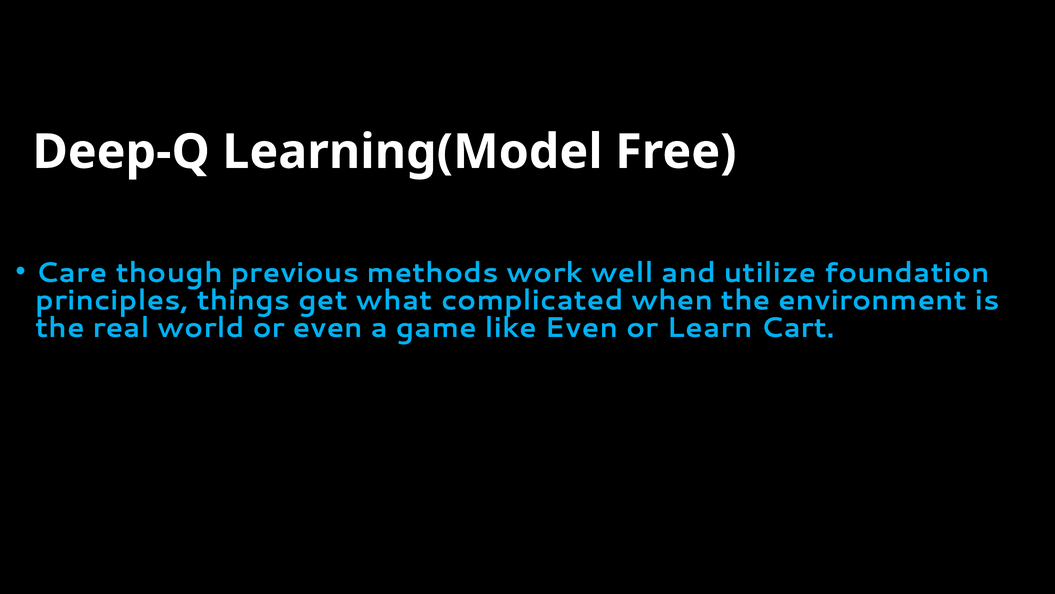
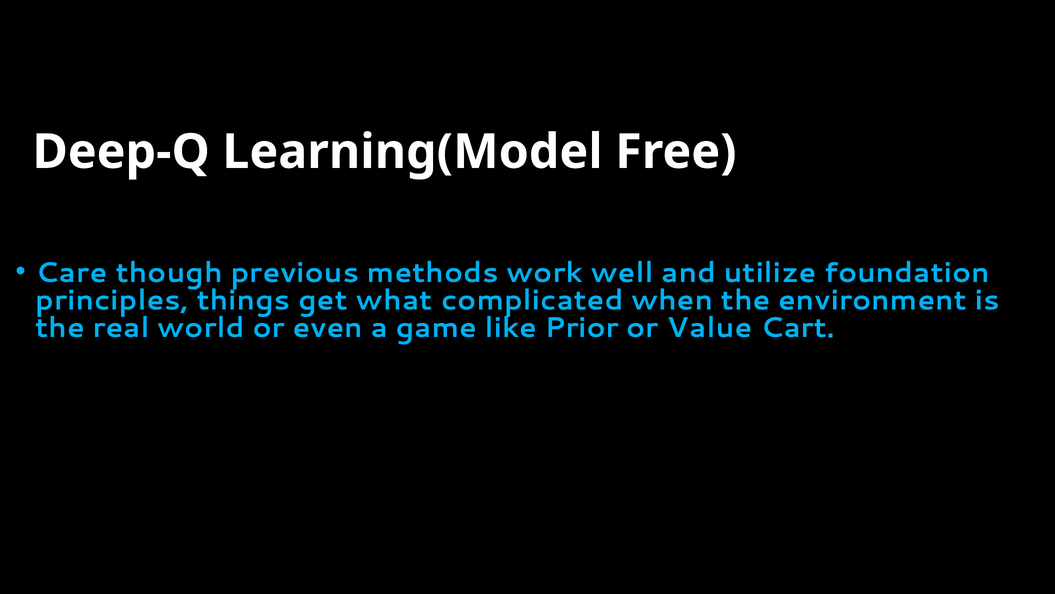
like Even: Even -> Prior (582, 327)
Learn: Learn -> Value (710, 327)
